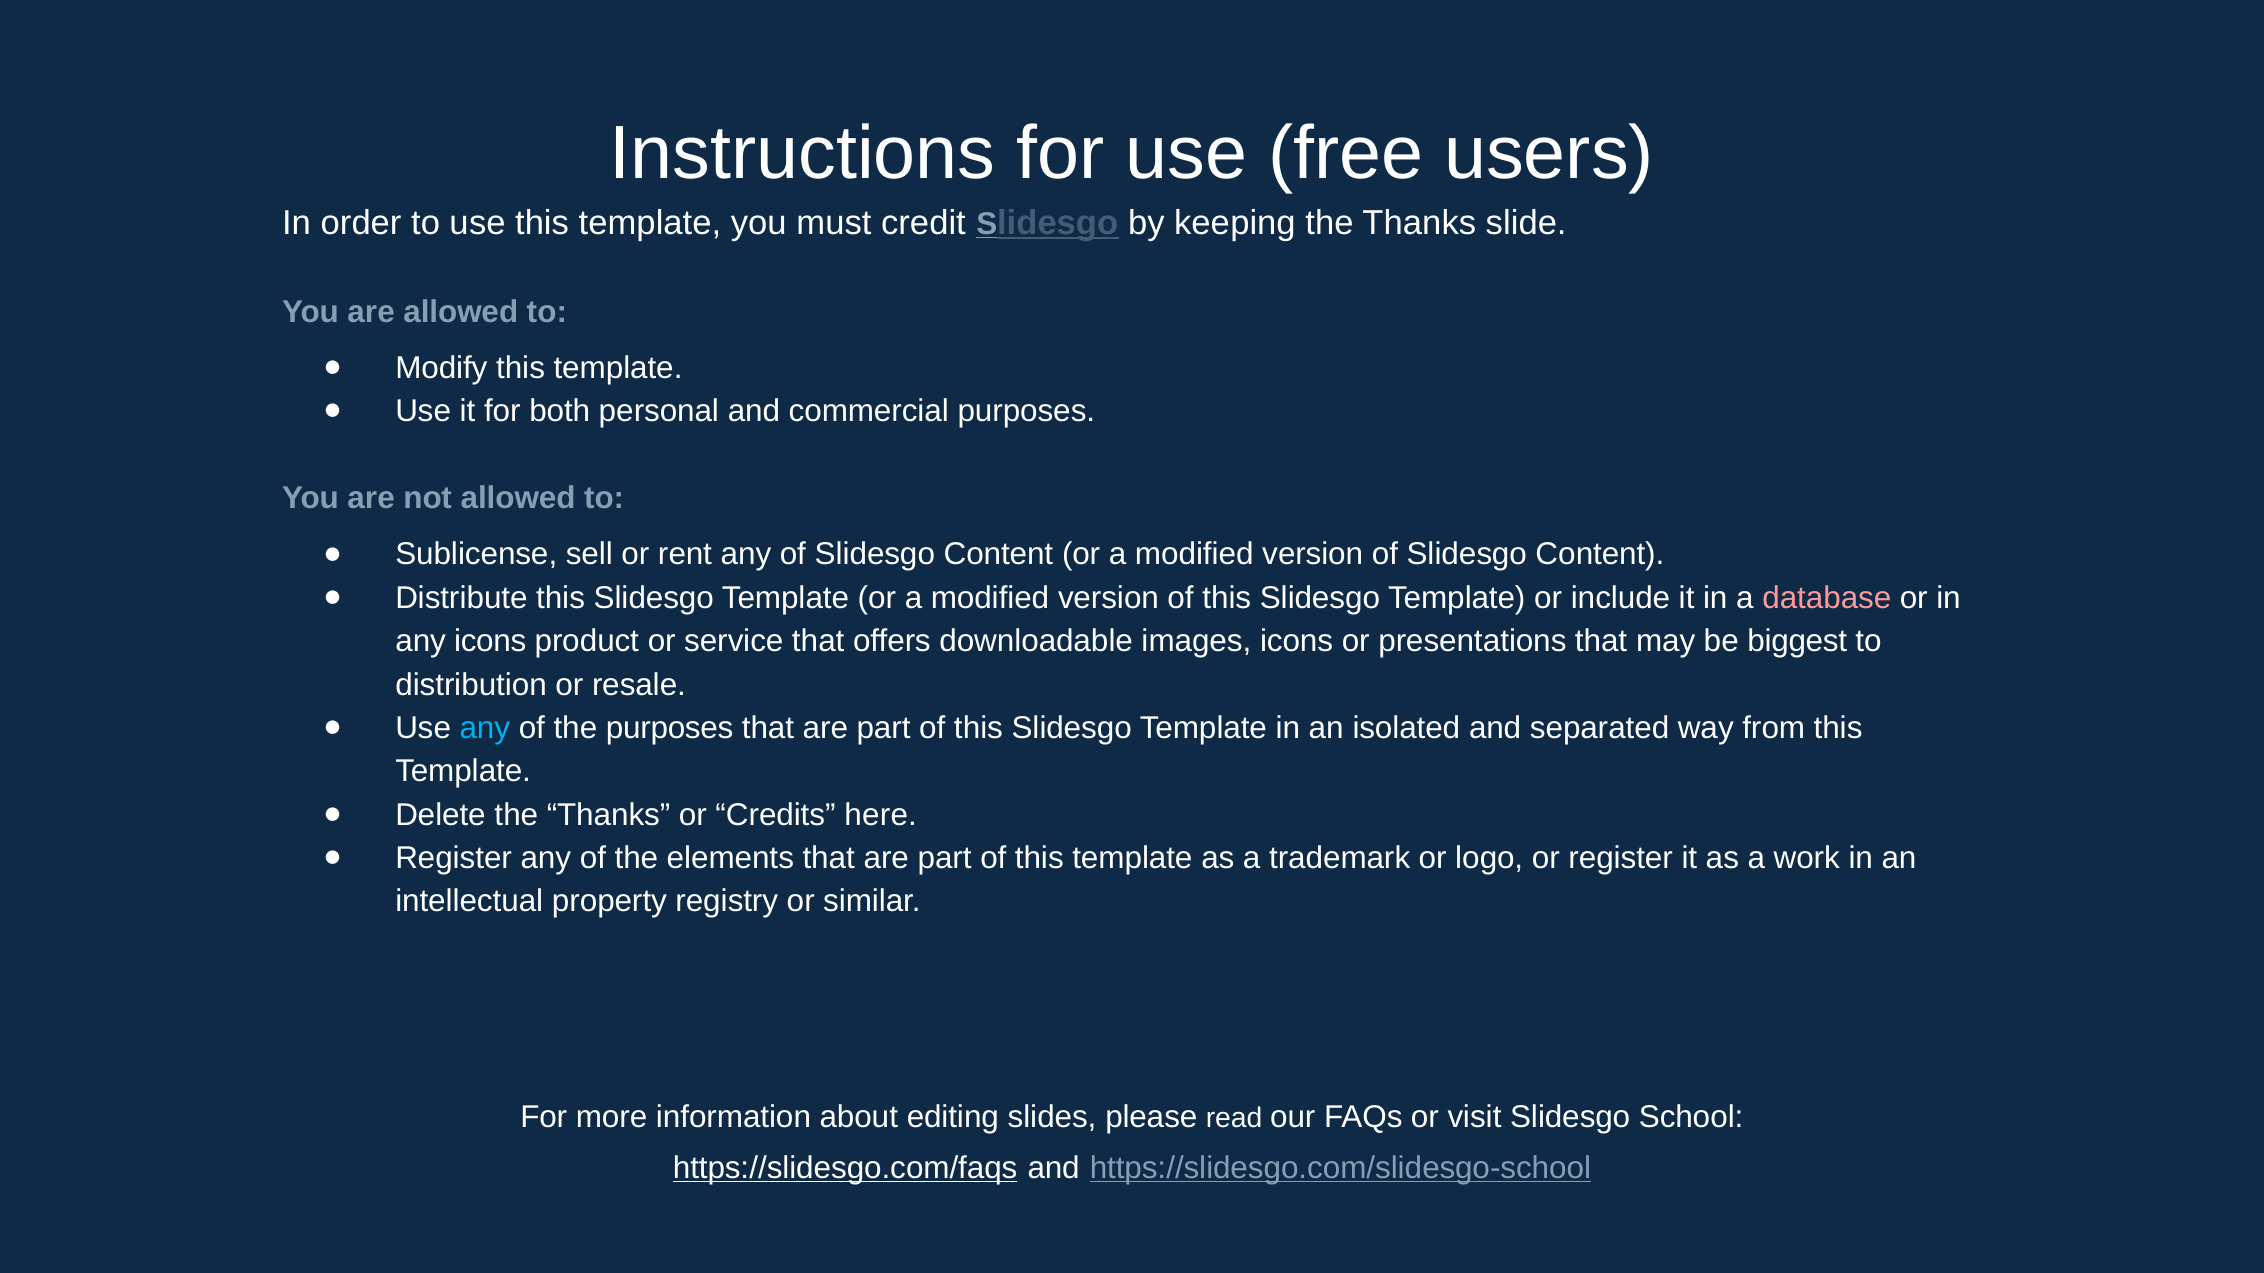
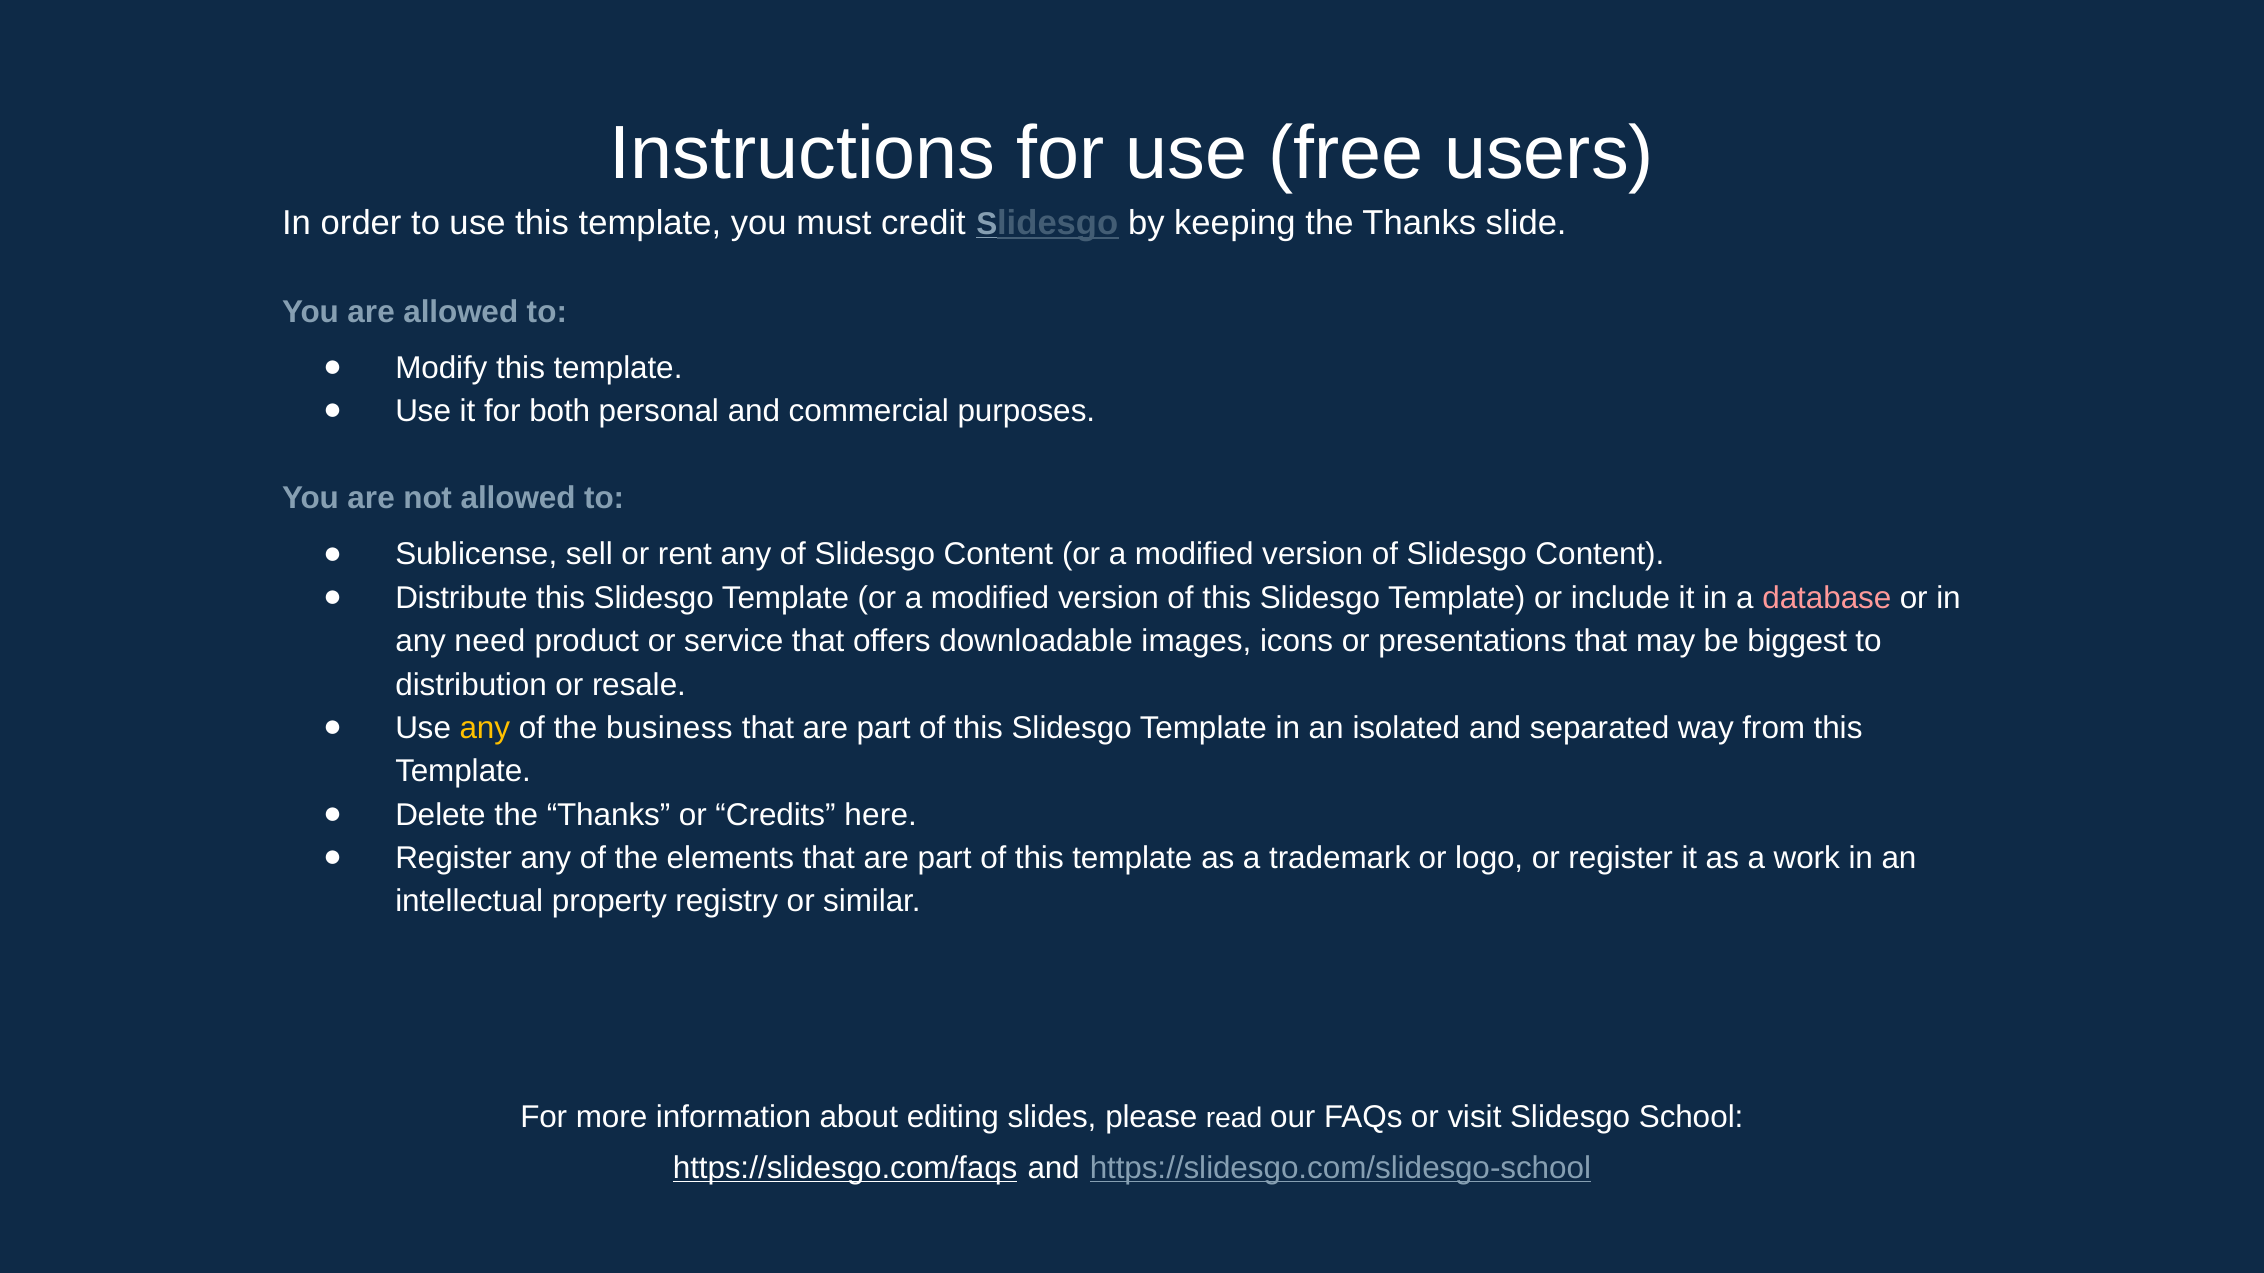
any icons: icons -> need (490, 642)
any colour: light blue -> yellow (485, 728)
the purposes: purposes -> business (669, 728)
